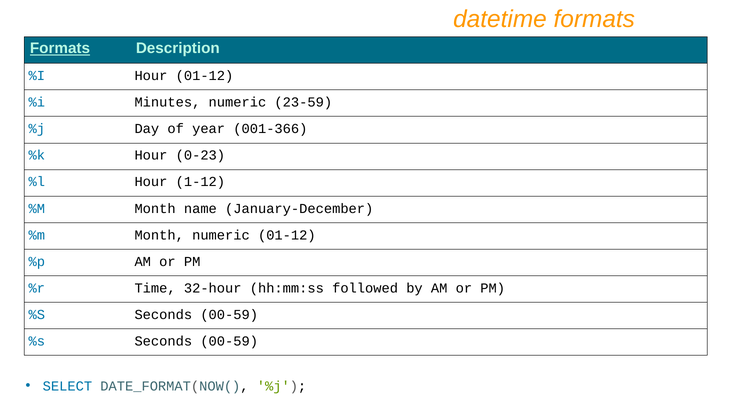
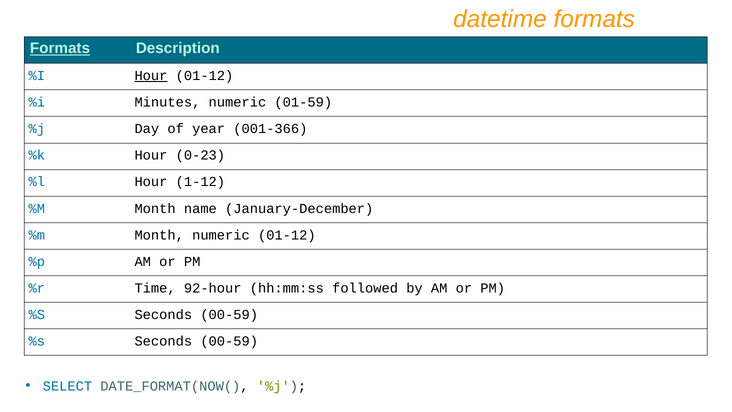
Hour underline: none -> present (151, 76)
23-59: 23-59 -> 01-59 (303, 102)
32-hour: 32-hour -> 92-hour (213, 288)
